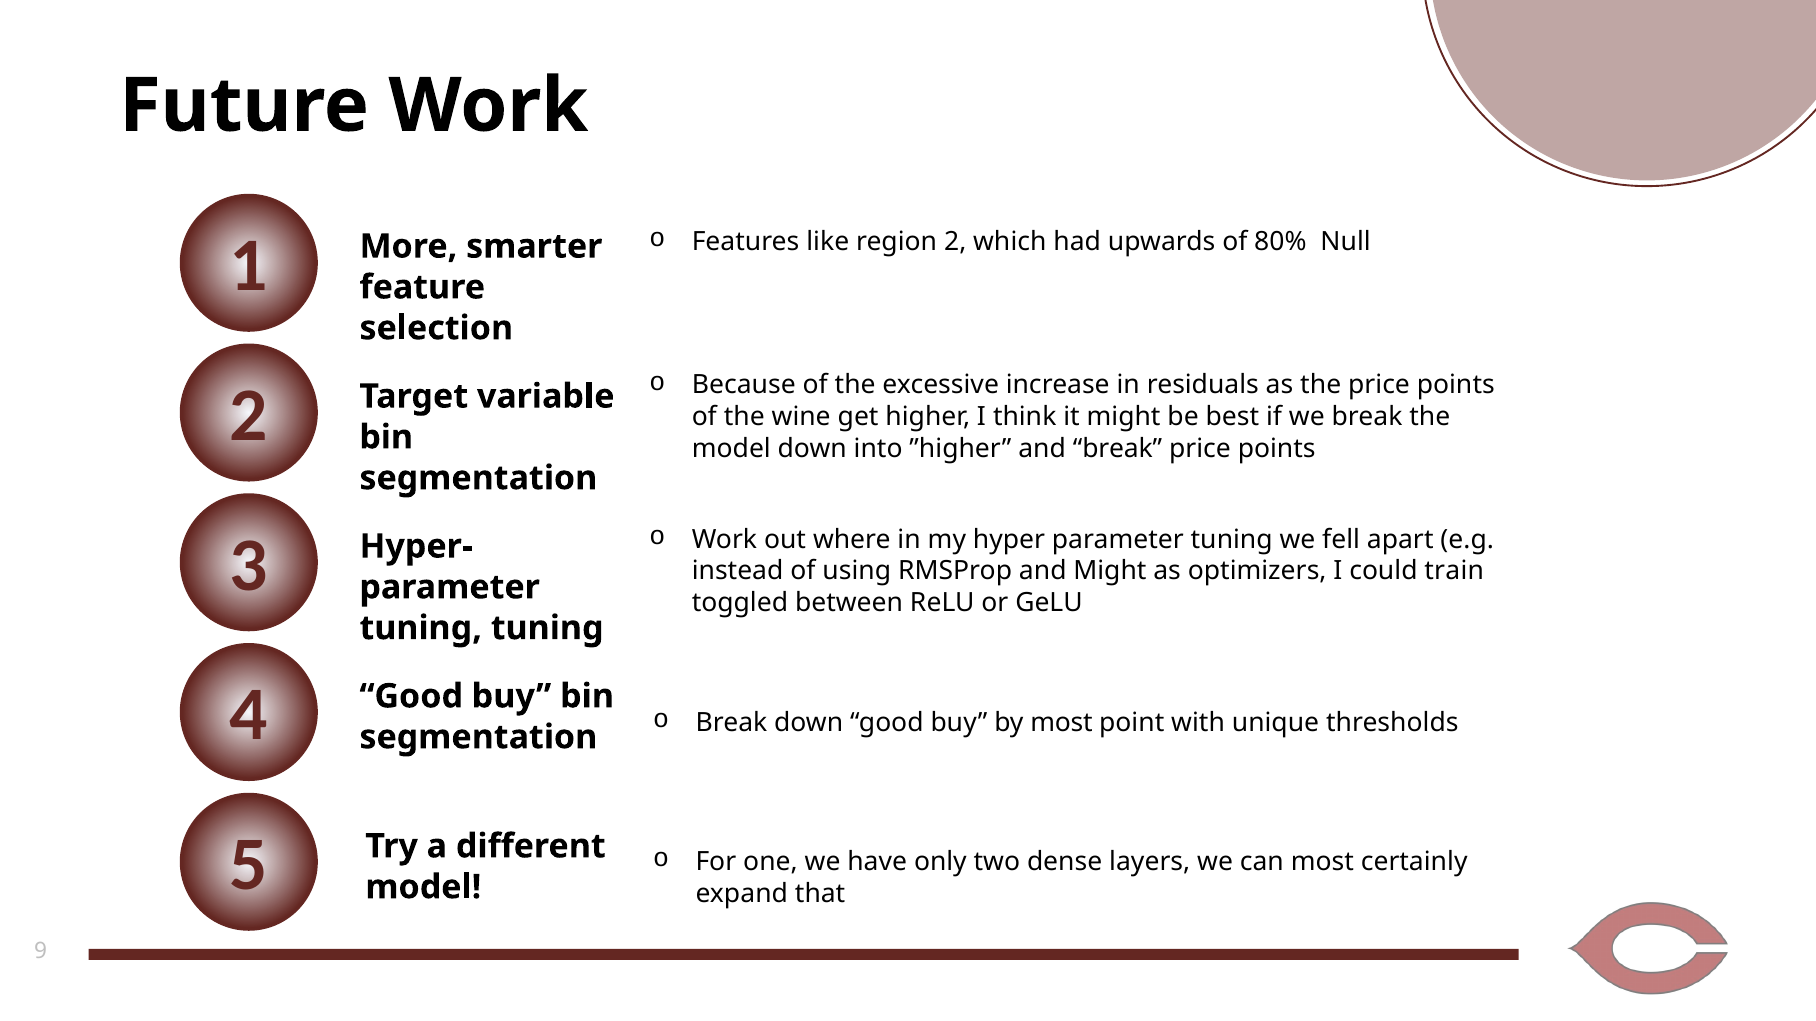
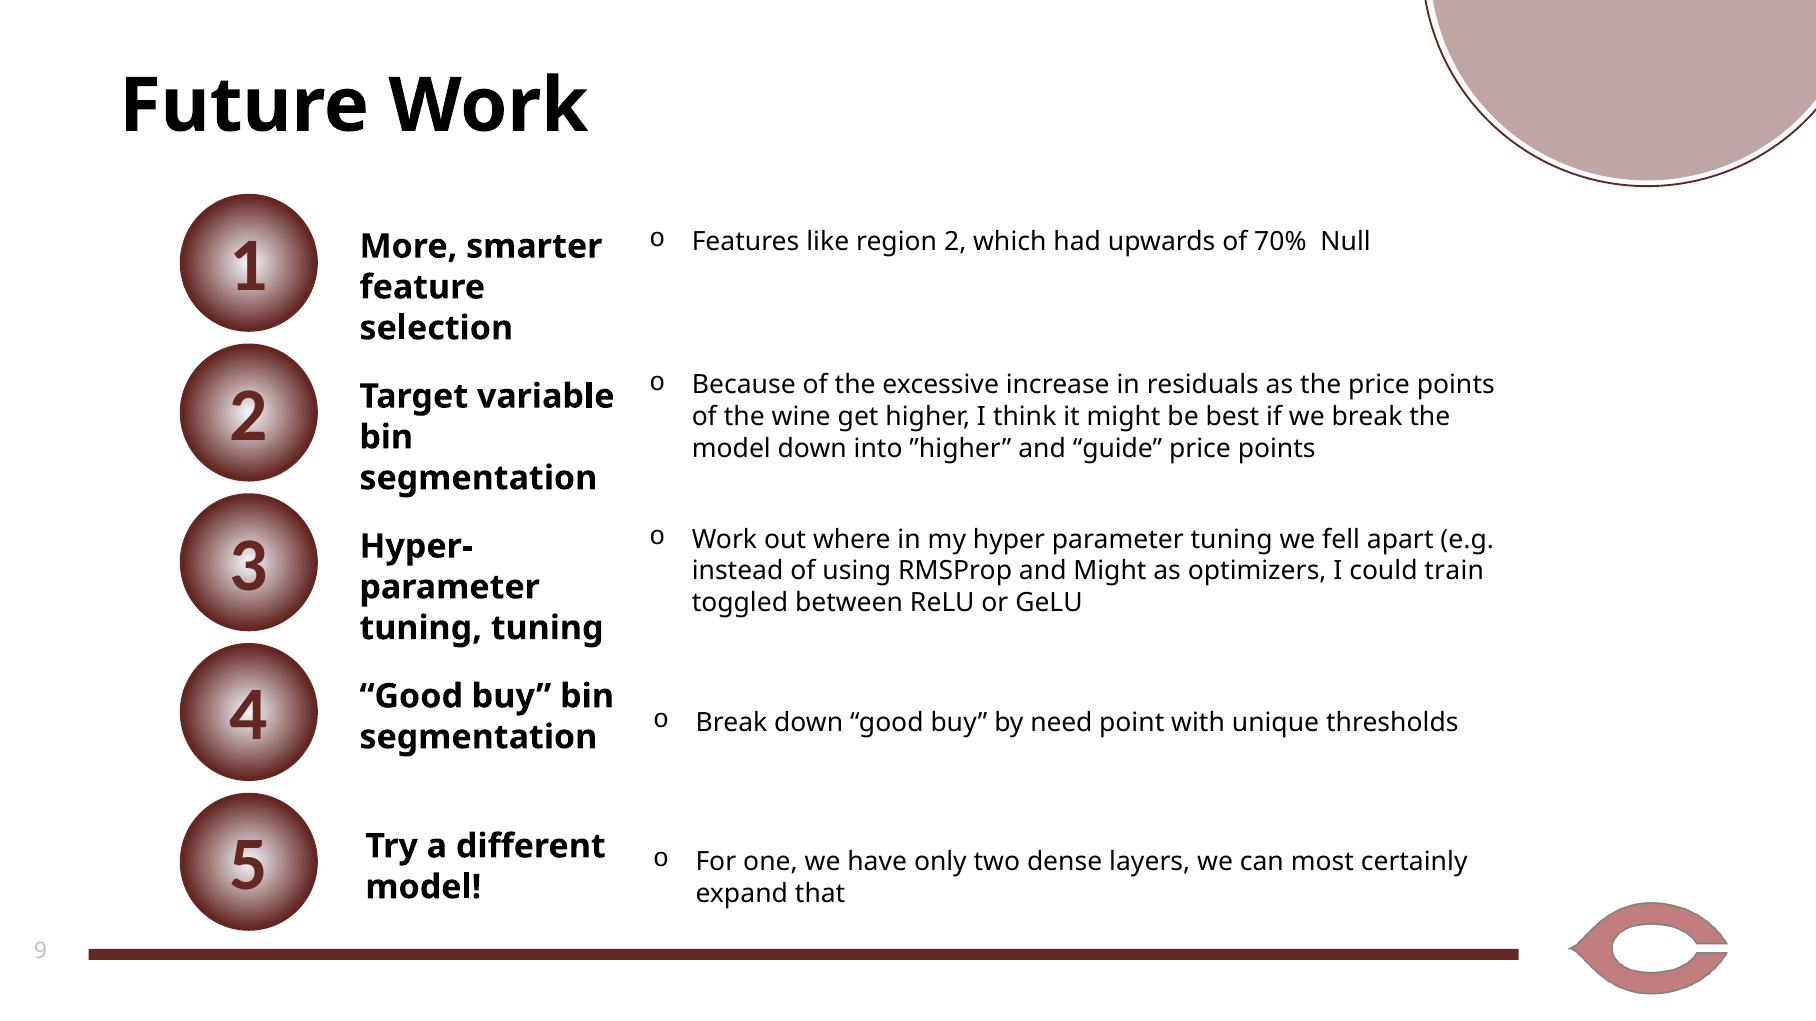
80%: 80% -> 70% (1280, 242)
and break: break -> guide (1118, 449)
by most: most -> need (1061, 723)
